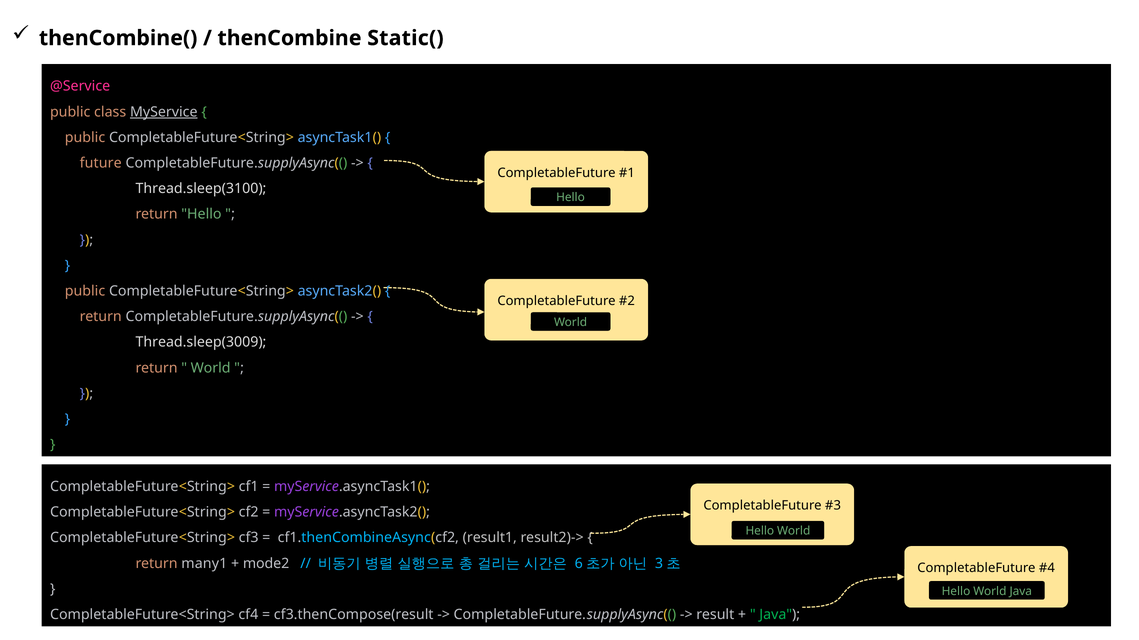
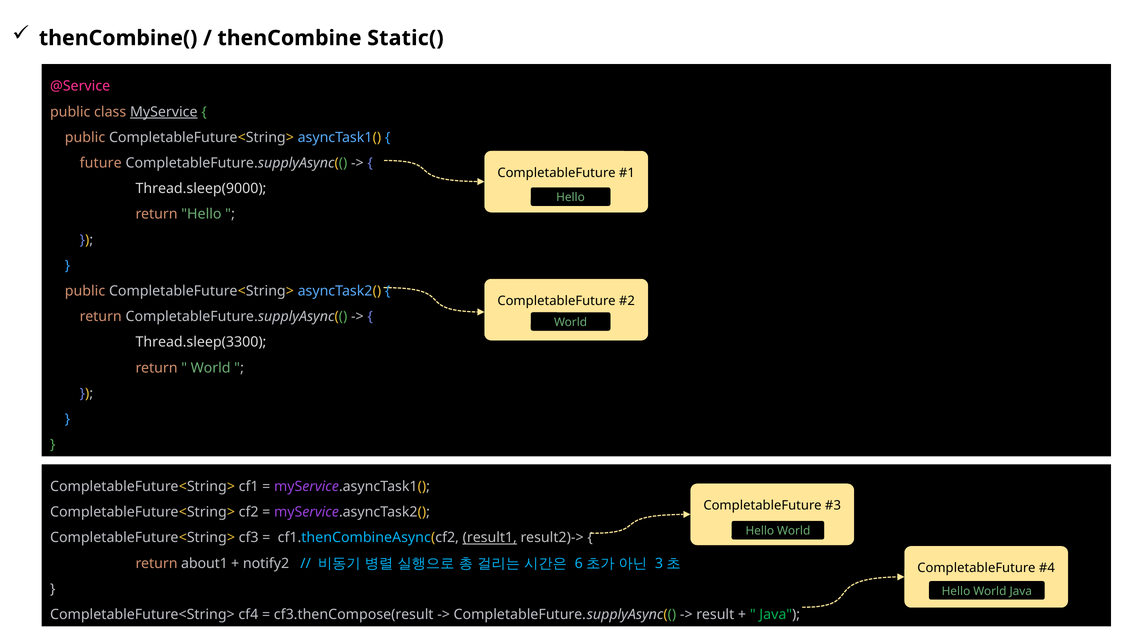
Thread.sleep(3100: Thread.sleep(3100 -> Thread.sleep(9000 (201, 189)
Thread.sleep(3009: Thread.sleep(3009 -> Thread.sleep(3300 (201, 343)
result1 underline: none -> present (490, 538)
many1: many1 -> about1 (204, 564)
mode2: mode2 -> notify2 (266, 564)
